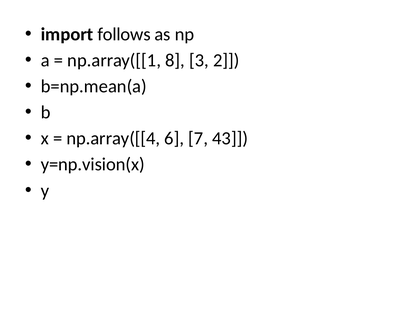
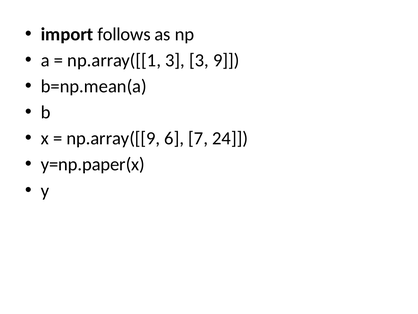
np.array([[1 8: 8 -> 3 (175, 60)
2: 2 -> 9 (226, 60)
np.array([[4: np.array([[4 -> np.array([[9 (113, 138)
43: 43 -> 24 (230, 138)
y=np.vision(x: y=np.vision(x -> y=np.paper(x (93, 164)
